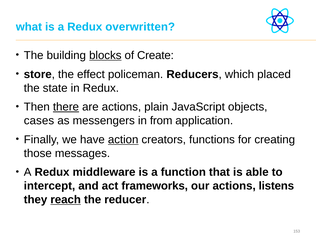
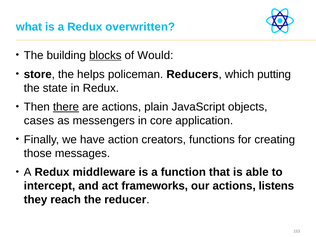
Create: Create -> Would (155, 55)
effect: effect -> helps (91, 74)
placed: placed -> putting (274, 74)
from: from -> core (161, 121)
action underline: present -> none (123, 140)
reach underline: present -> none (66, 200)
